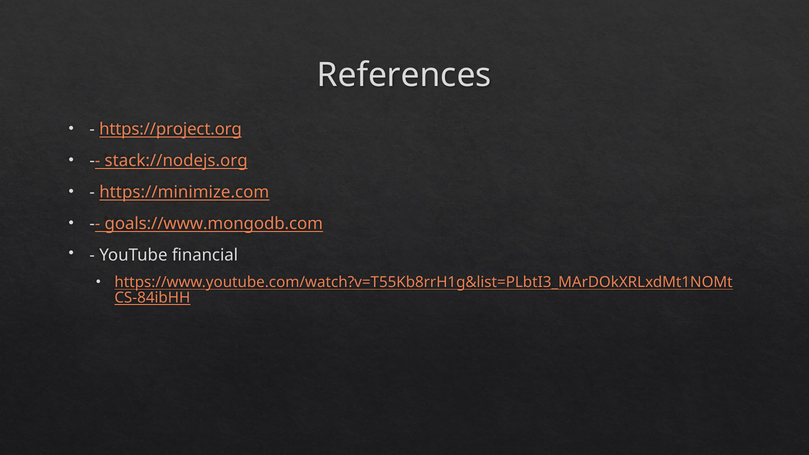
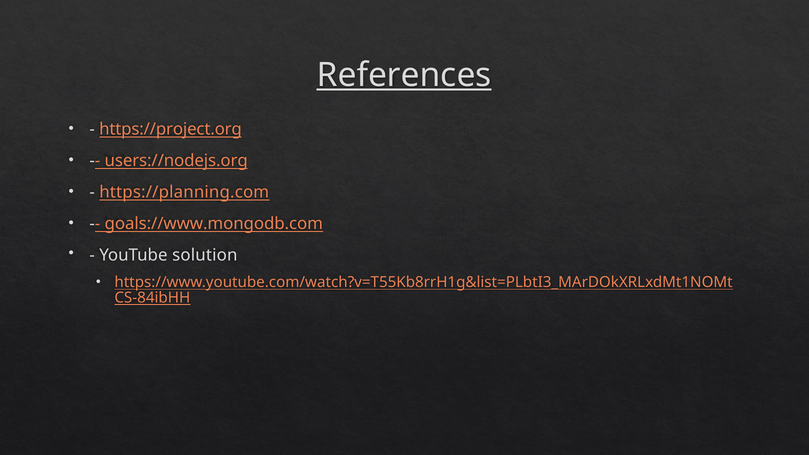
References underline: none -> present (404, 75)
stack://nodejs.org: stack://nodejs.org -> users://nodejs.org (176, 161)
https://minimize.com: https://minimize.com -> https://planning.com (184, 192)
financial: financial -> solution (205, 255)
